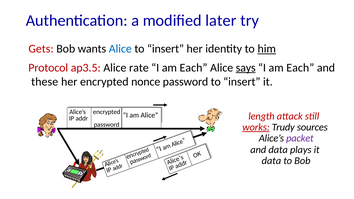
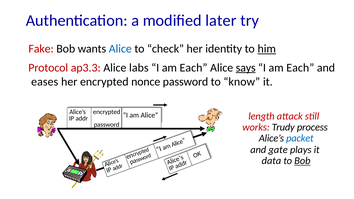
Gets: Gets -> Fake (41, 49)
insert: insert -> check (166, 49)
ap3.5: ap3.5 -> ap3.3 (86, 68)
rate: rate -> labs (139, 68)
these: these -> eases (45, 82)
password to insert: insert -> know (242, 82)
works underline: present -> none (256, 127)
sources: sources -> process (312, 127)
packet colour: purple -> blue (300, 138)
and data: data -> gate (278, 150)
Bob underline: none -> present (302, 161)
